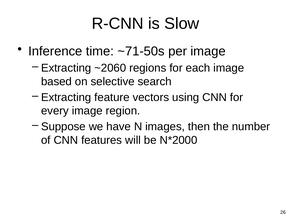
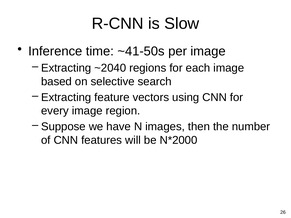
~71-50s: ~71-50s -> ~41-50s (141, 51)
~2060: ~2060 -> ~2040 (110, 68)
